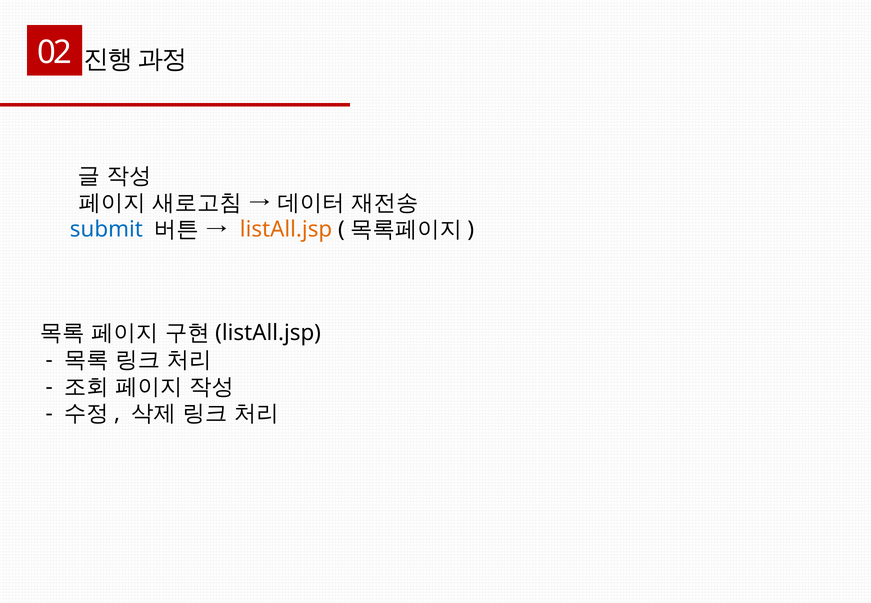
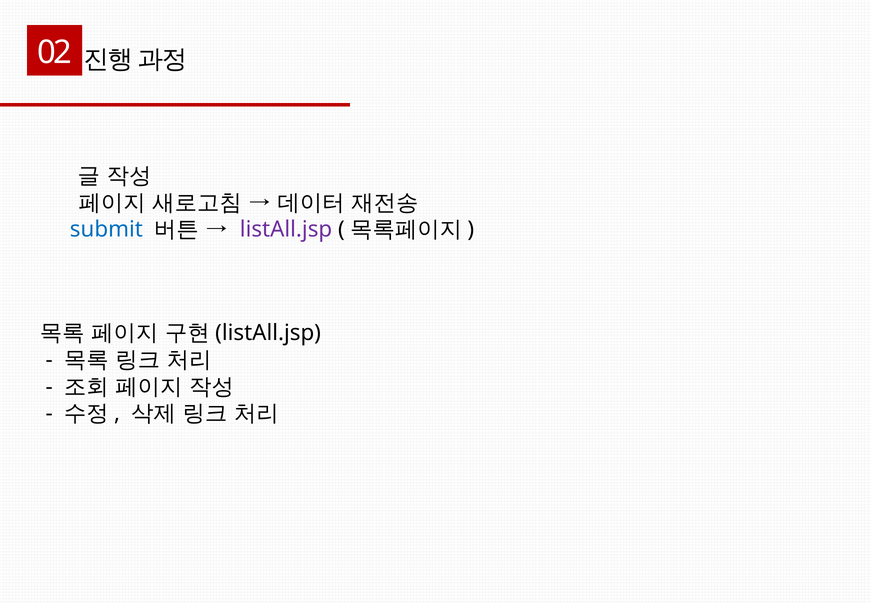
listAll.jsp colour: orange -> purple (286, 229)
